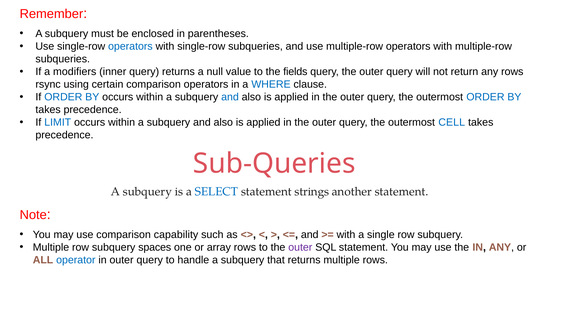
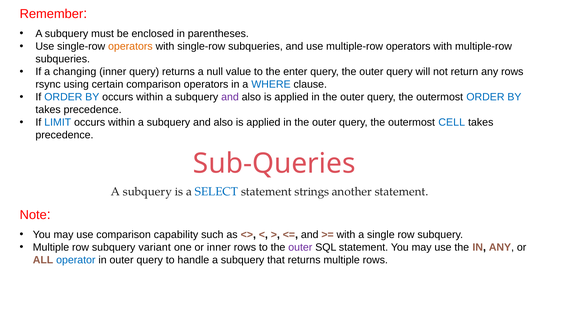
operators colour: blue -> orange (130, 46)
modifiers: modifiers -> changing (75, 72)
fields: fields -> enter (295, 72)
and colour: blue -> purple (230, 97)
spaces: spaces -> variant (155, 247)
or array: array -> inner (219, 247)
